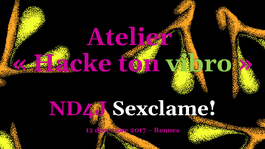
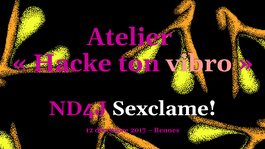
vibro colour: light green -> pink (199, 63)
